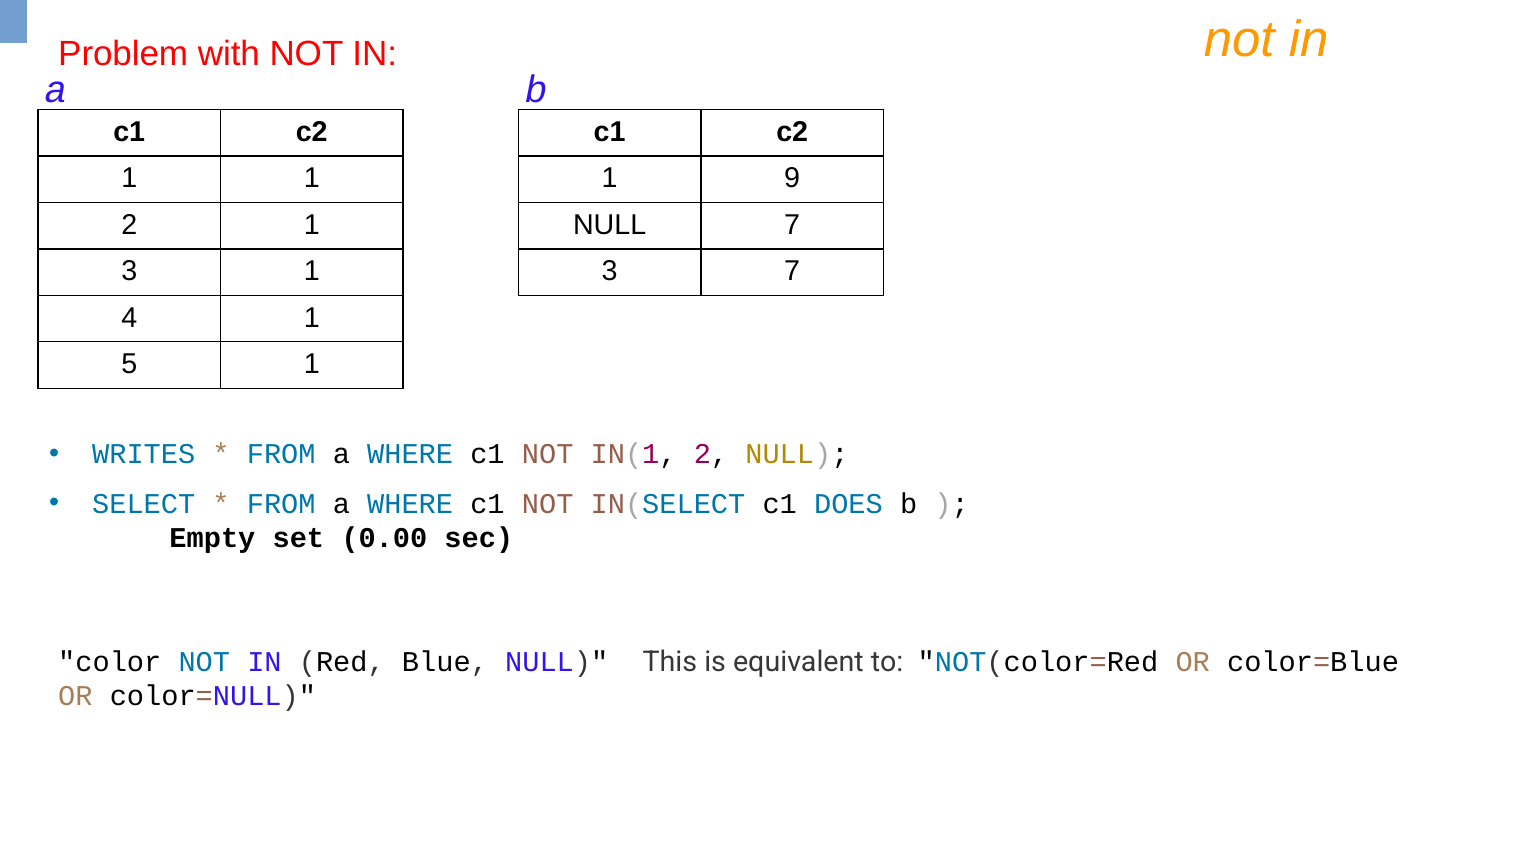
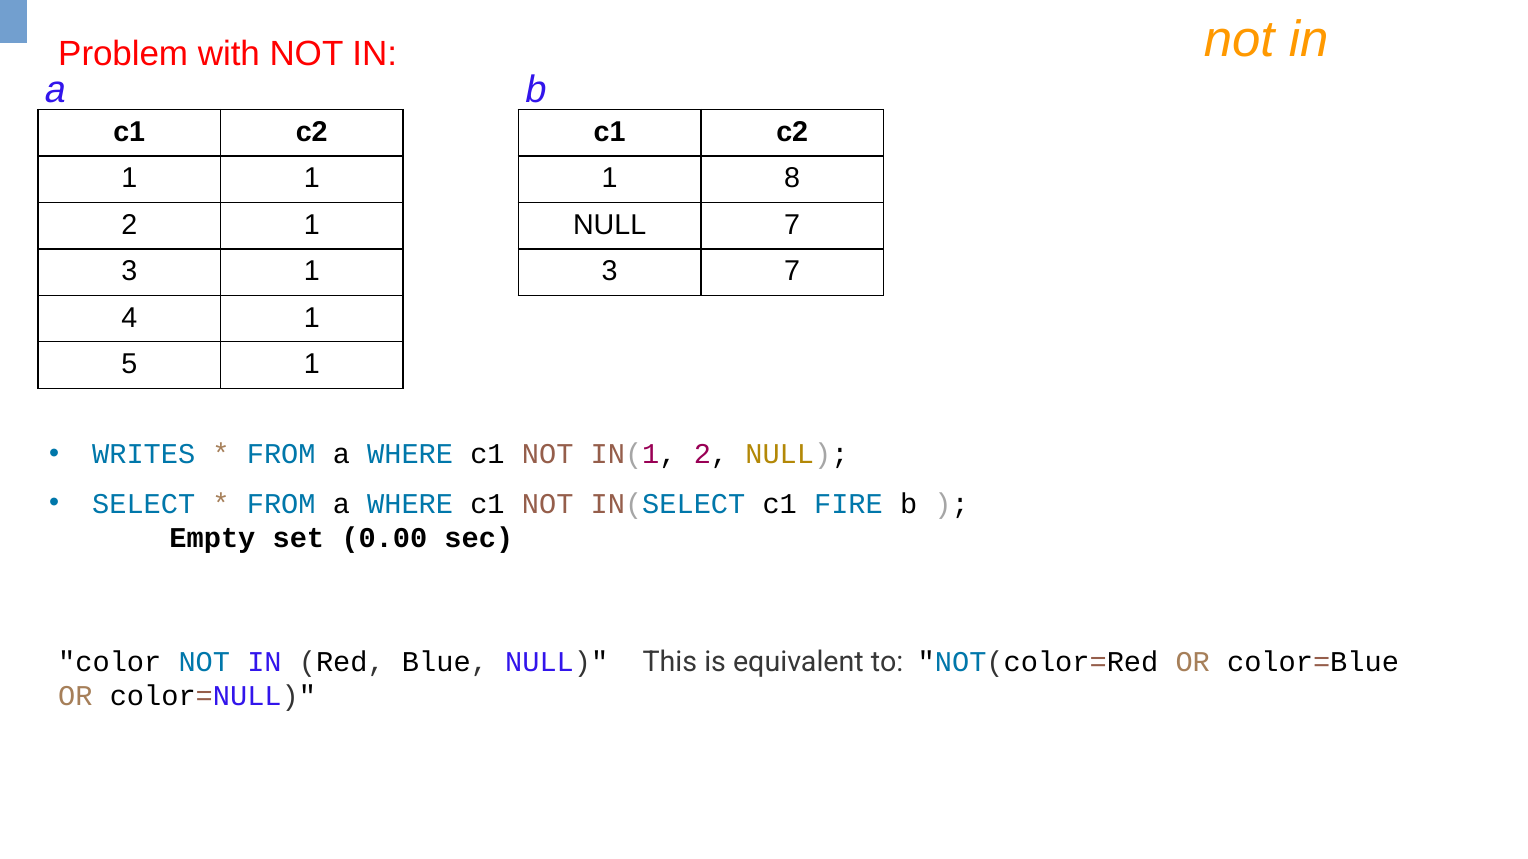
9: 9 -> 8 (792, 178)
DOES: DOES -> FIRE (848, 504)
